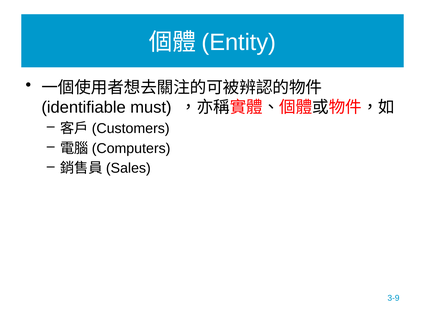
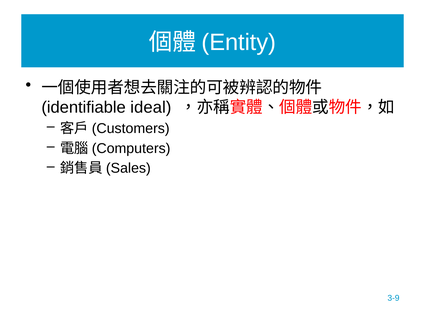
must: must -> ideal (151, 107)
